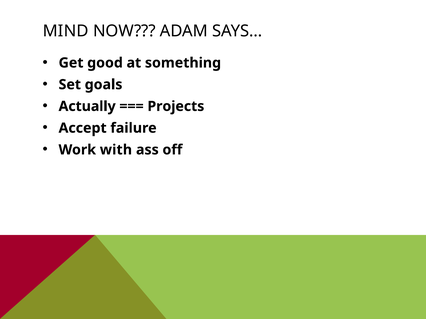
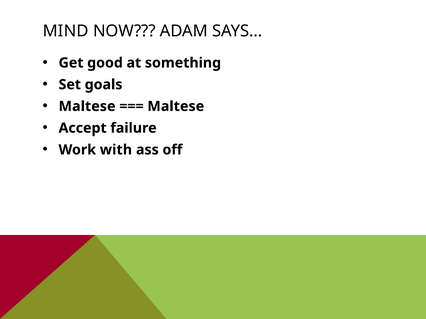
Actually: Actually -> Maltese (87, 106)
Projects: Projects -> Maltese (176, 106)
